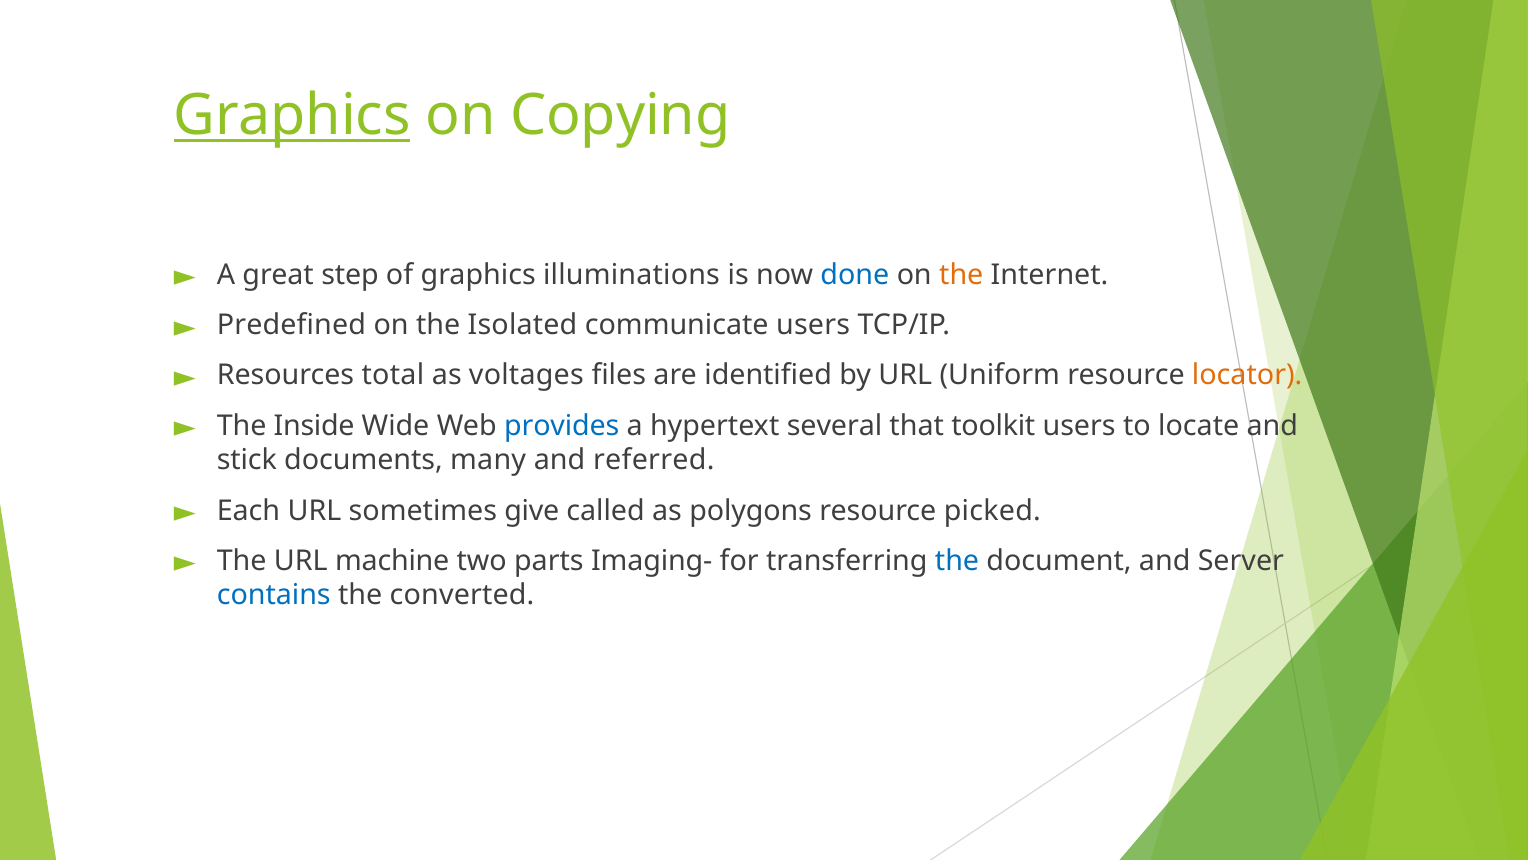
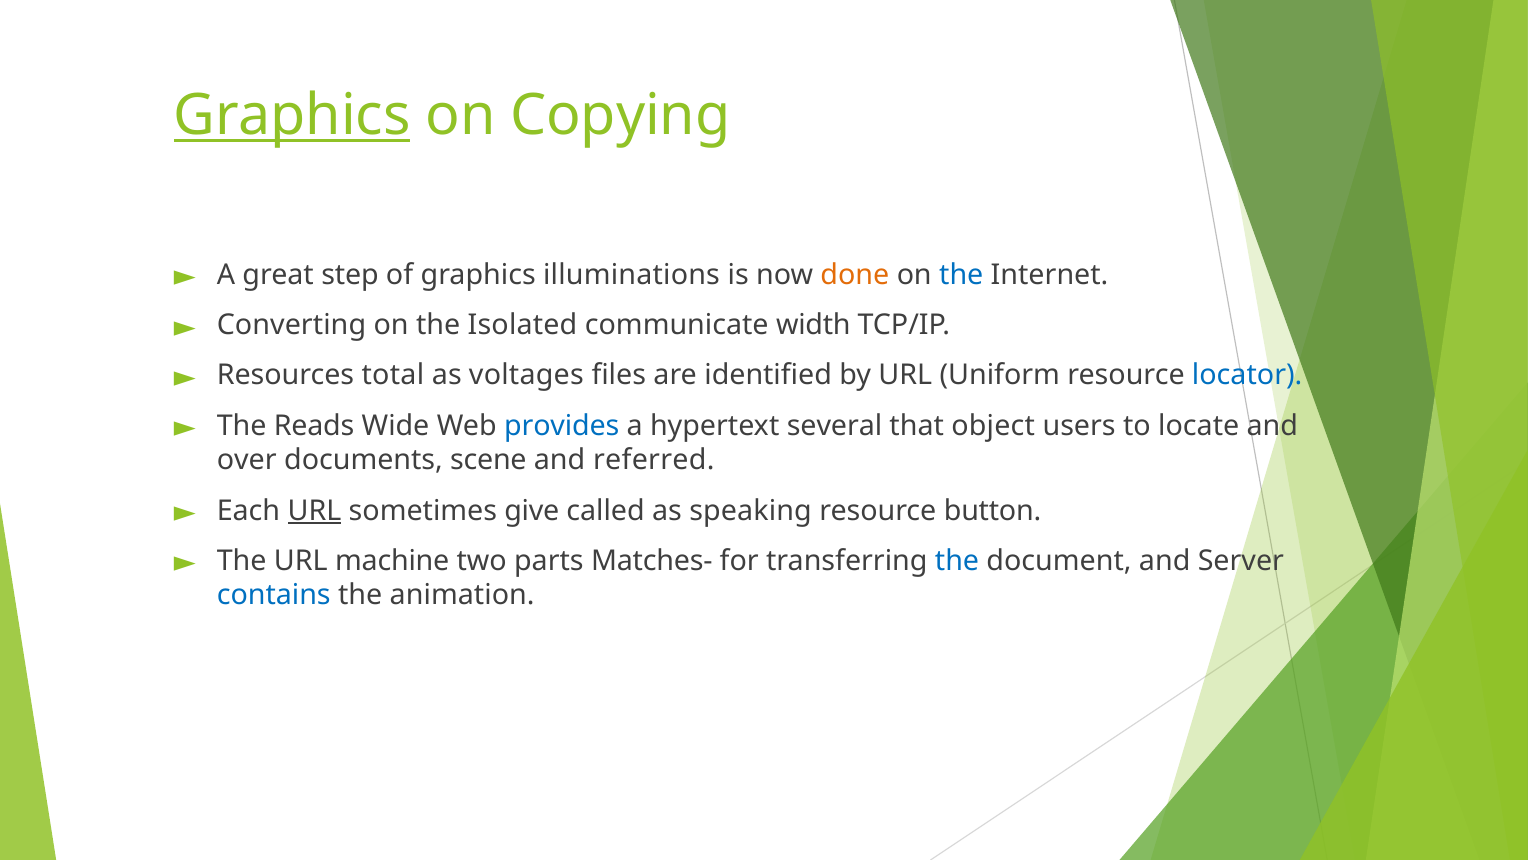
done colour: blue -> orange (855, 275)
the colour: orange -> blue (961, 275)
Predefined: Predefined -> Converting (291, 325)
communicate users: users -> width (813, 325)
locator colour: orange -> blue (1247, 375)
Inside: Inside -> Reads (314, 426)
toolkit: toolkit -> object (993, 426)
stick: stick -> over (247, 460)
many: many -> scene (488, 460)
URL underline: none -> present (314, 510)
polygons: polygons -> speaking (751, 510)
picked: picked -> button (993, 510)
Imaging-: Imaging- -> Matches- (652, 561)
converted: converted -> animation (462, 595)
